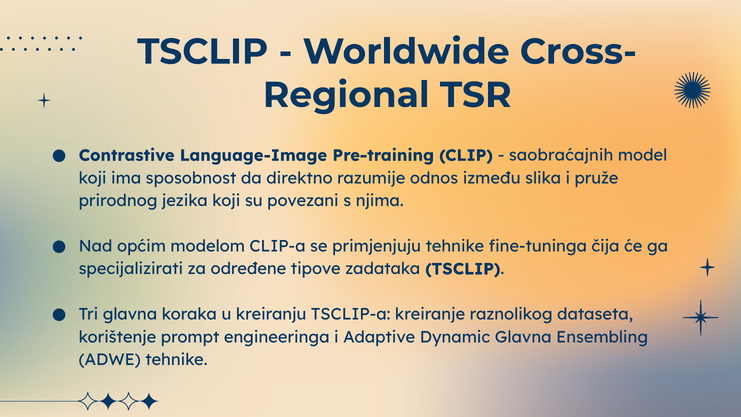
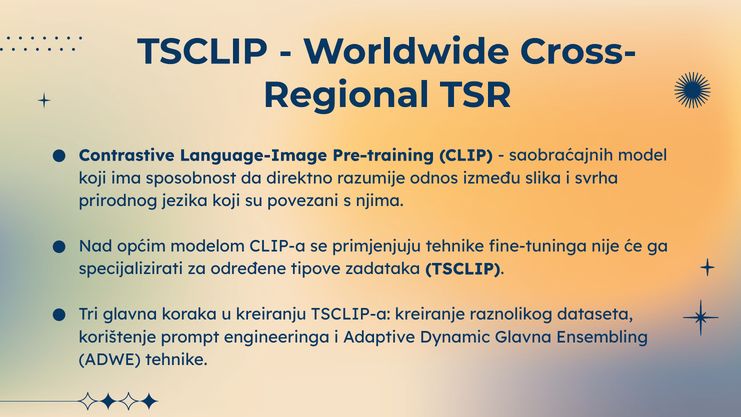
pruže: pruže -> svrha (596, 178)
čija: čija -> nije (606, 246)
